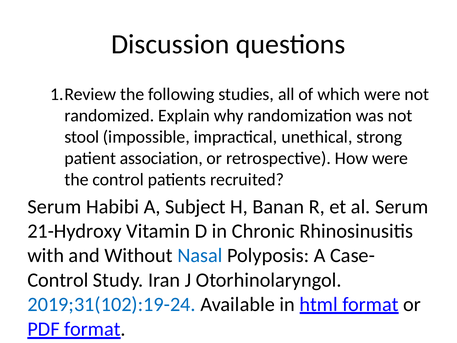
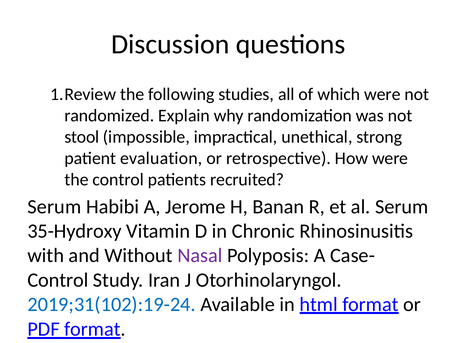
patient association: association -> evaluation (161, 158)
Subject: Subject -> Jerome (195, 207)
21-Hydroxy: 21-Hydroxy -> 35-Hydroxy (75, 231)
Nasal colour: blue -> purple (200, 255)
